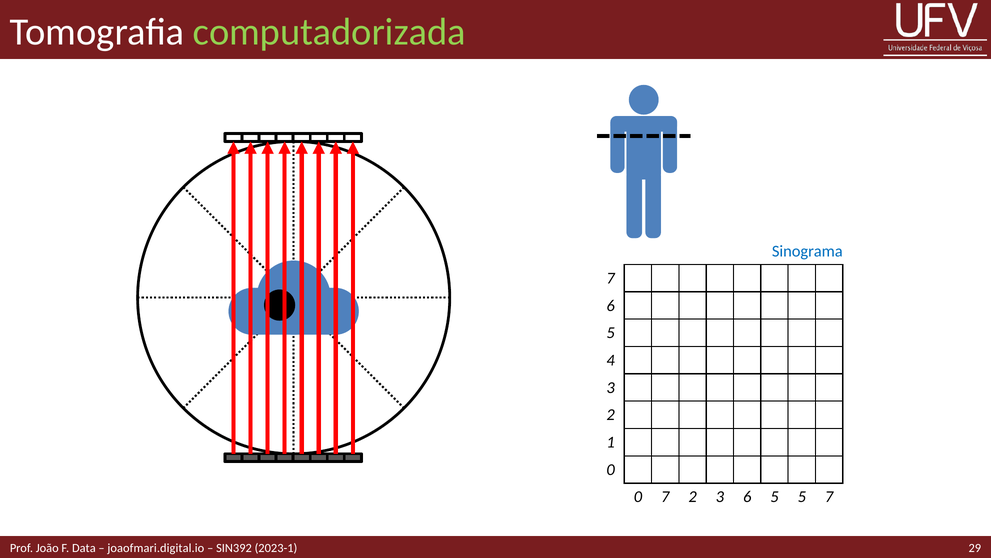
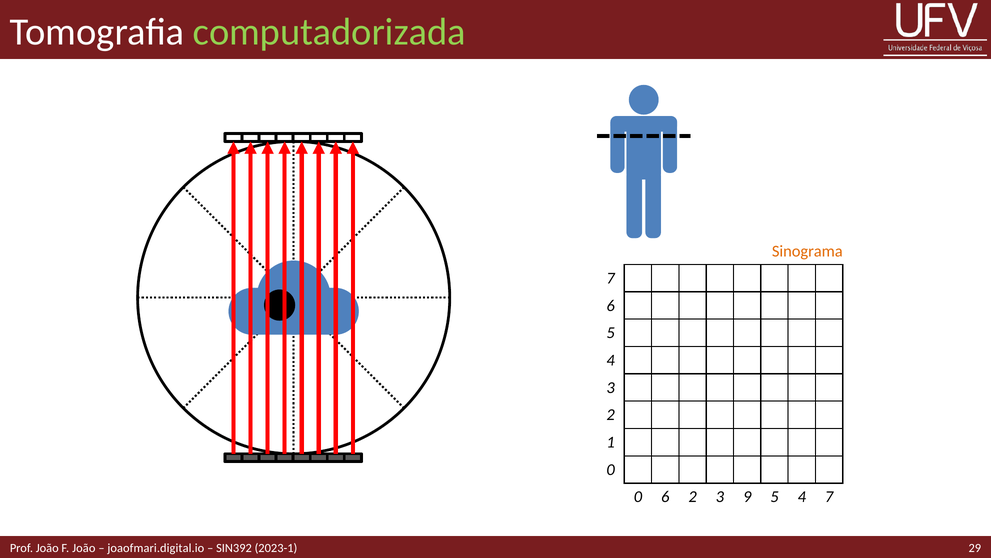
Sinograma colour: blue -> orange (807, 251)
0 7: 7 -> 6 (665, 497)
3 6: 6 -> 9 (747, 497)
5: 5 -> 4 (802, 497)
F Data: Data -> João (84, 548)
